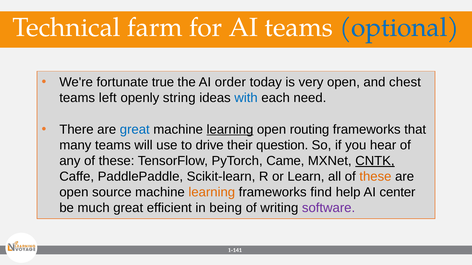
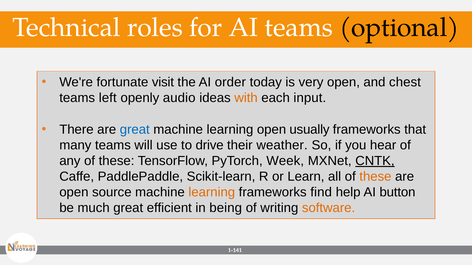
farm: farm -> roles (155, 28)
optional colour: blue -> black (399, 28)
true: true -> visit (163, 82)
string: string -> audio (179, 98)
with colour: blue -> orange (246, 98)
need: need -> input (310, 98)
learning underline: present -> none (230, 130)
routing: routing -> usually (310, 130)
question: question -> weather (282, 145)
Came: Came -> Week (285, 161)
center: center -> button (397, 193)
software colour: purple -> orange (329, 208)
